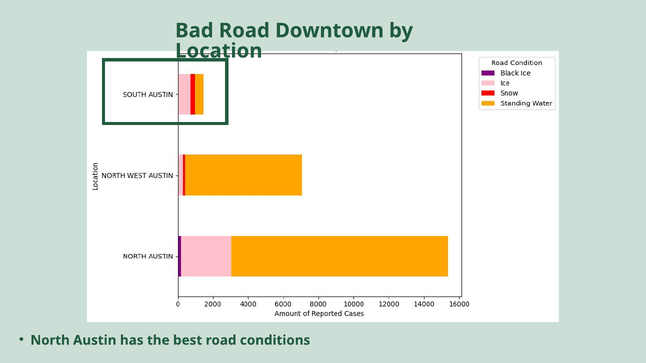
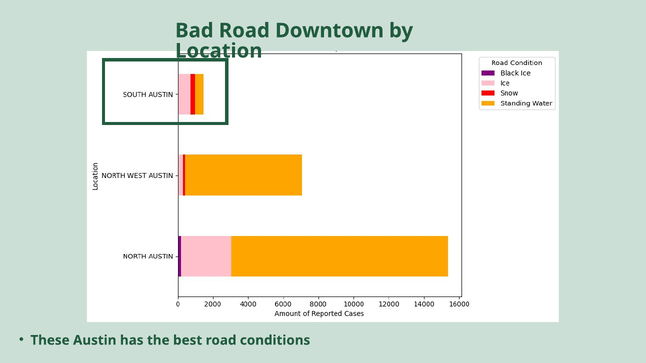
North: North -> These (50, 341)
